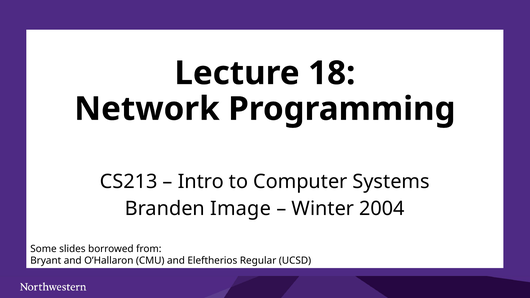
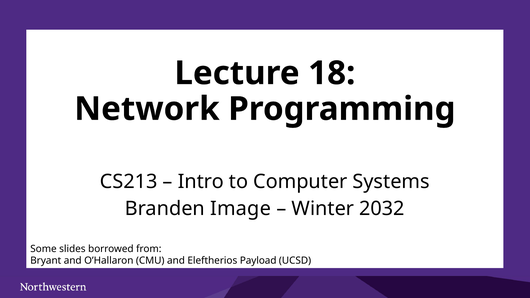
2004: 2004 -> 2032 (382, 209)
Regular: Regular -> Payload (258, 261)
